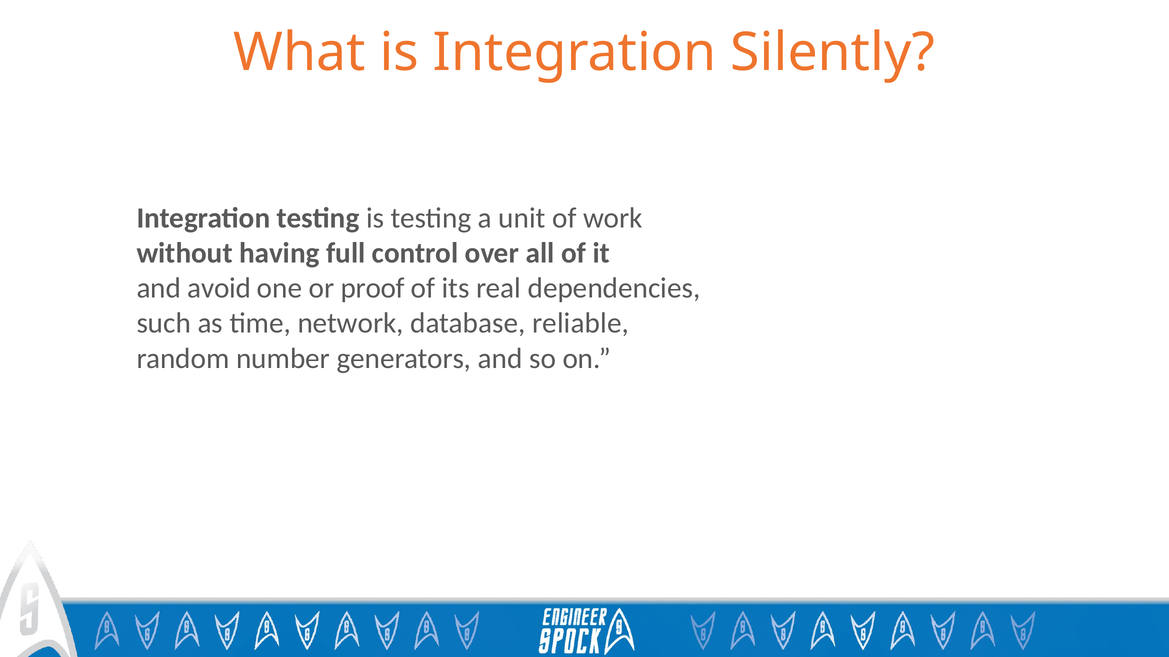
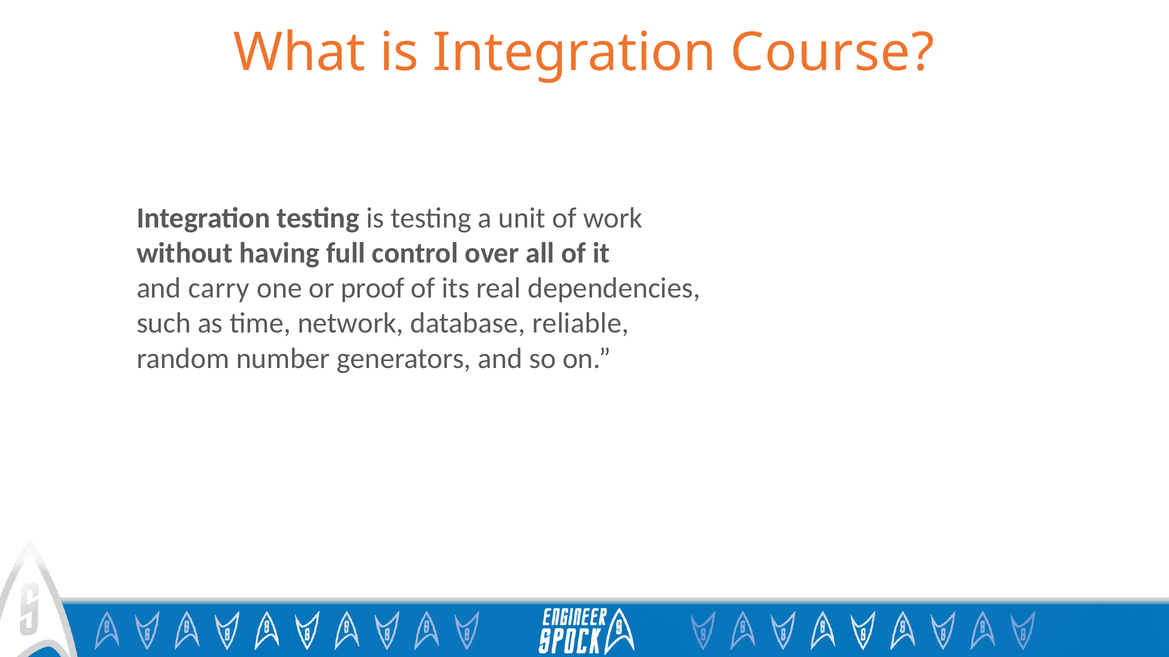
Silently: Silently -> Course (832, 53)
avoid: avoid -> carry (219, 289)
